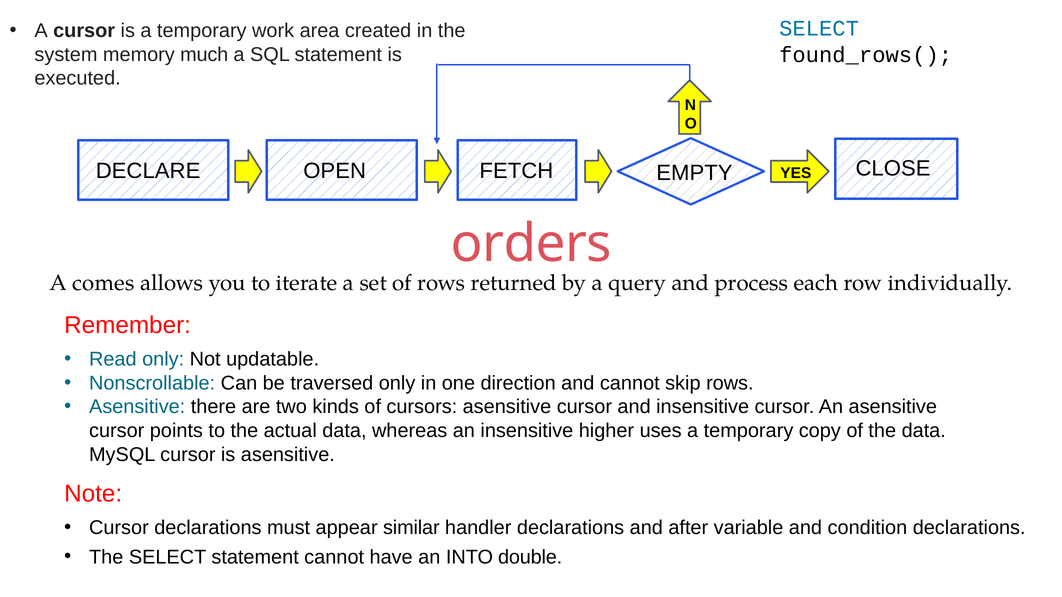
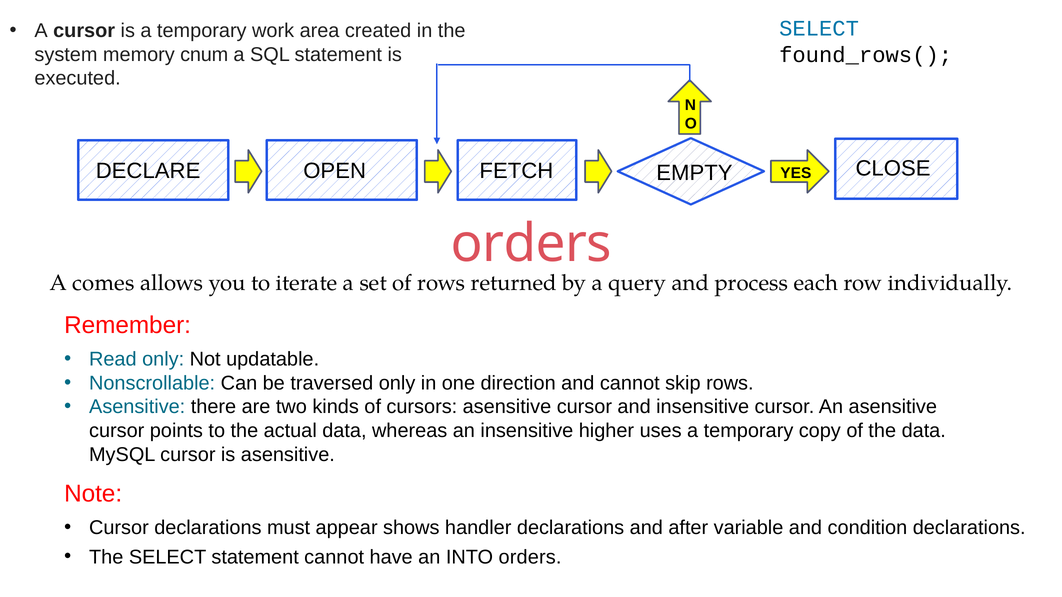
much: much -> cnum (204, 55)
similar: similar -> shows (411, 528)
INTO double: double -> orders (530, 557)
